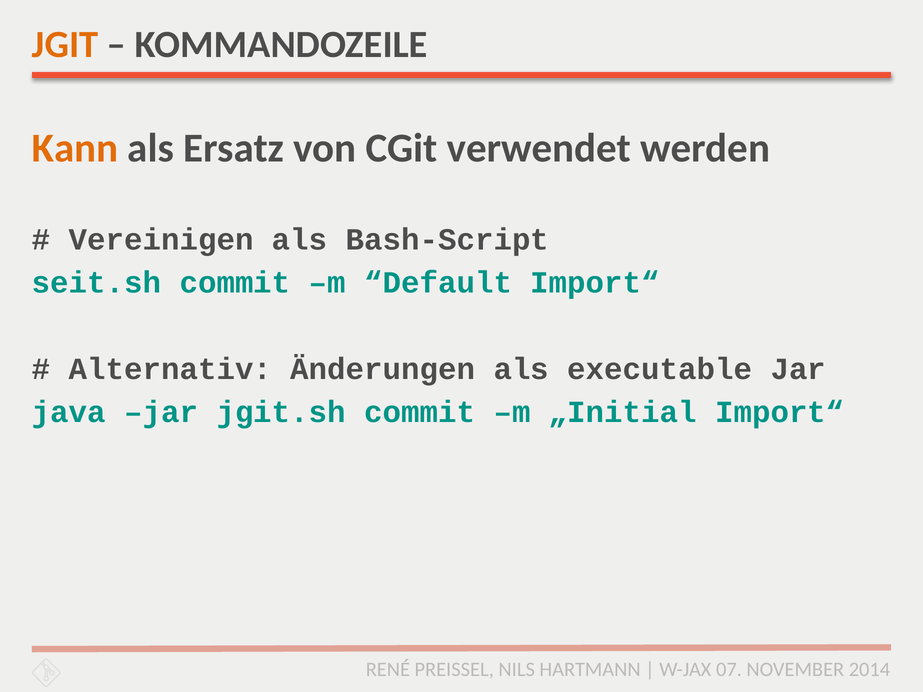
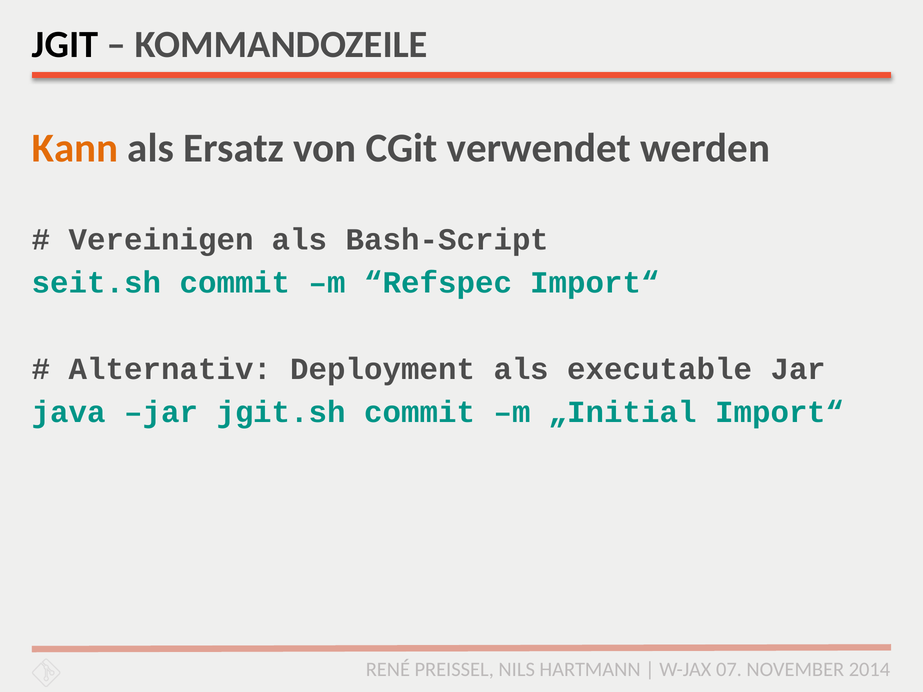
JGIT colour: orange -> black (65, 44)
Default: Default -> Refspec (438, 283)
Änderungen: Änderungen -> Deployment (383, 369)
